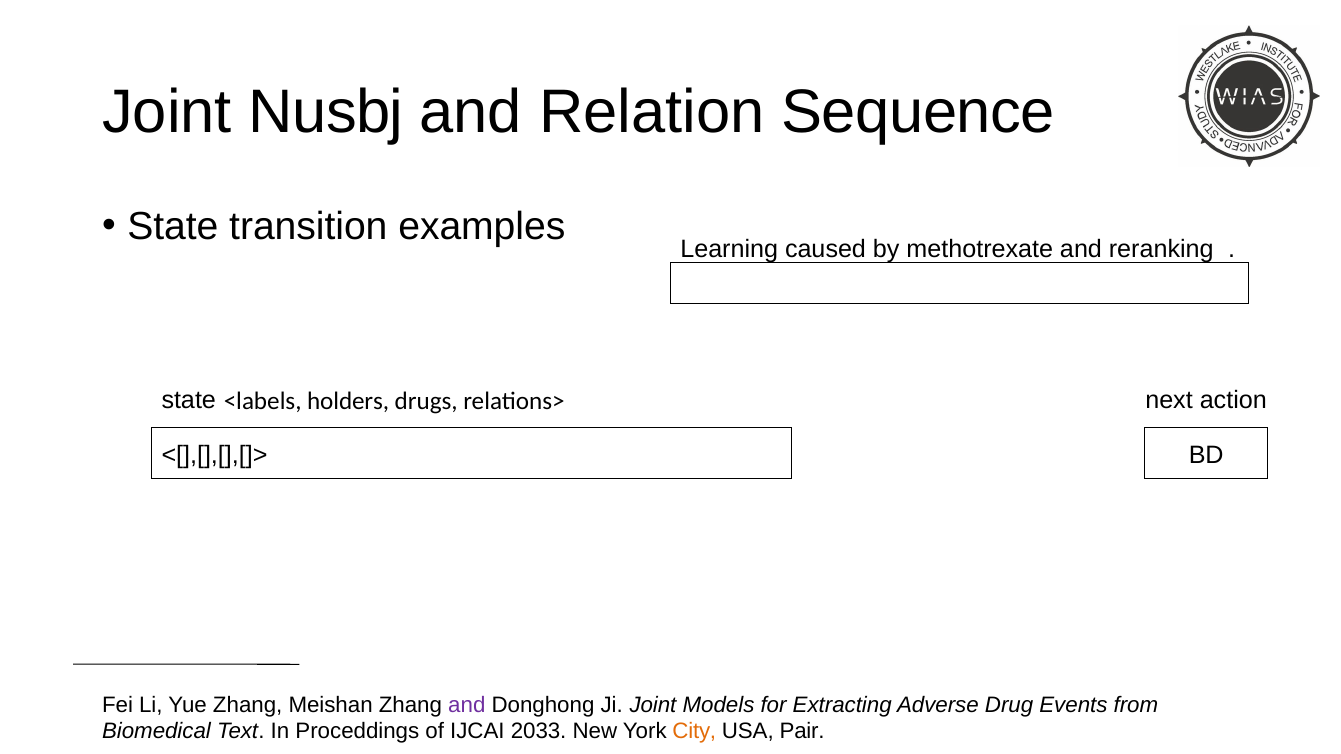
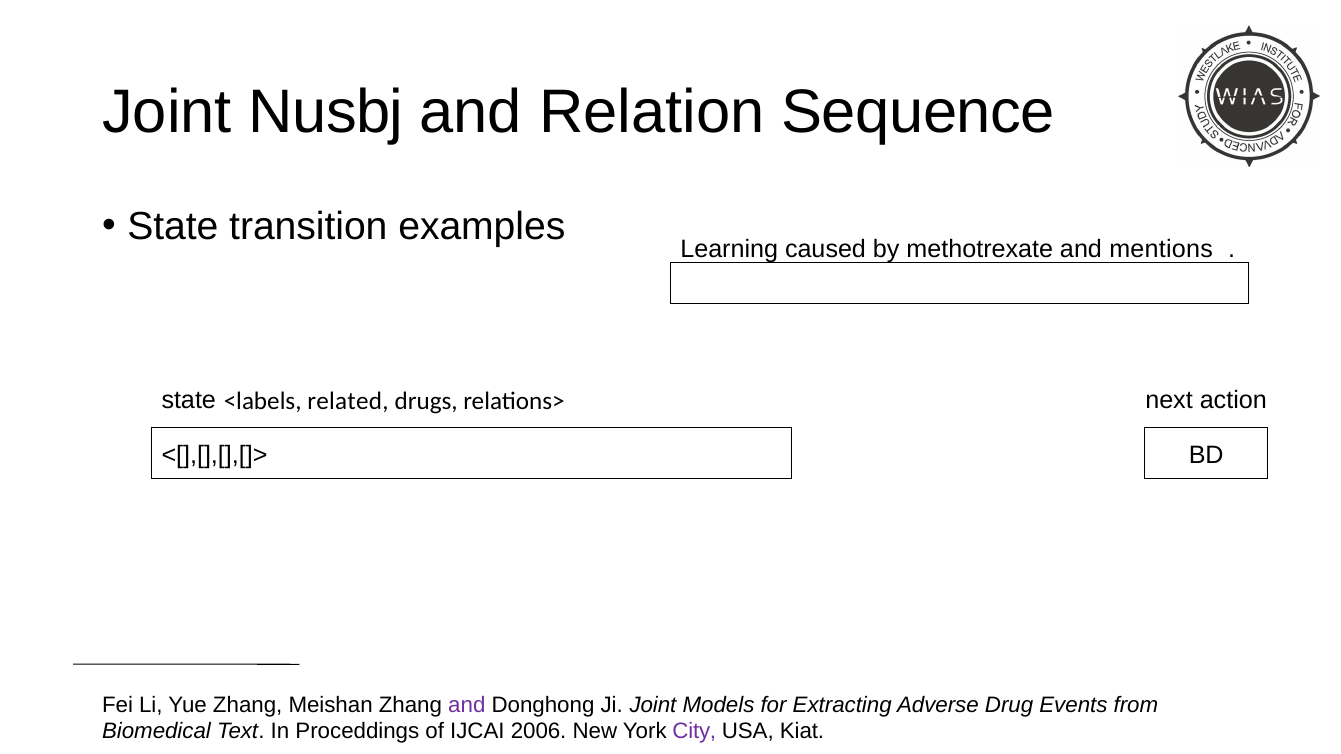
reranking: reranking -> mentions (1161, 249)
holders: holders -> related (348, 402)
2033: 2033 -> 2006 (539, 732)
City colour: orange -> purple (694, 732)
Pair: Pair -> Kiat (802, 732)
